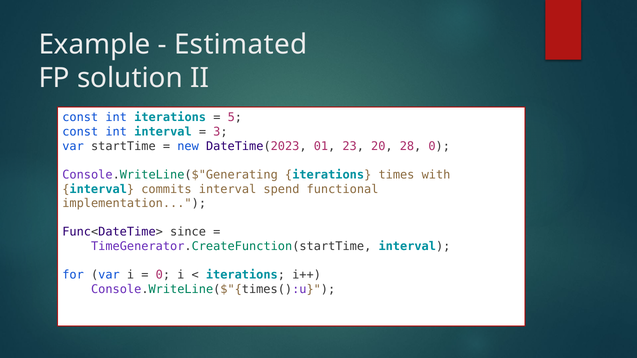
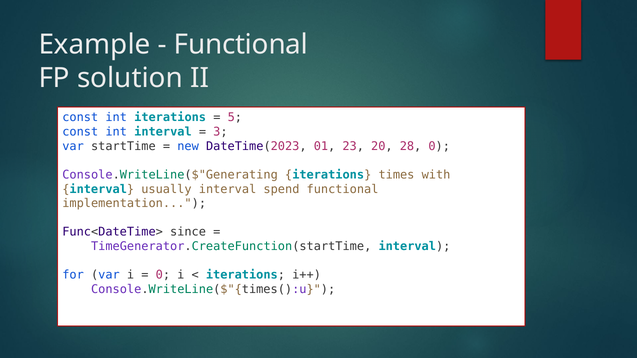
Estimated: Estimated -> Functional (241, 45)
commits: commits -> usually (166, 189)
